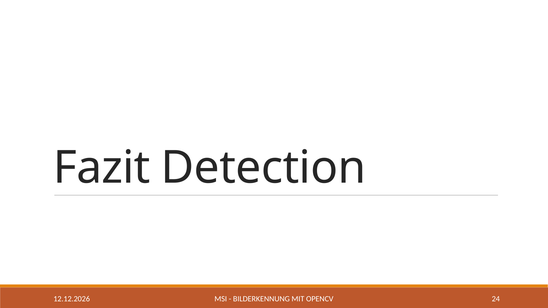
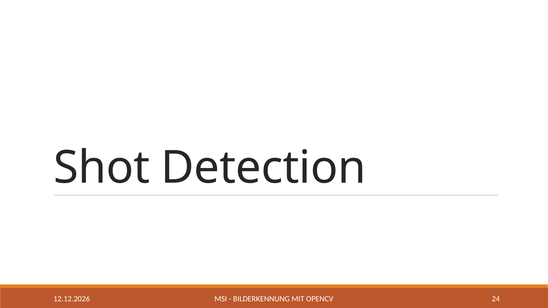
Fazit: Fazit -> Shot (102, 168)
